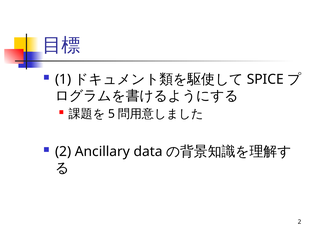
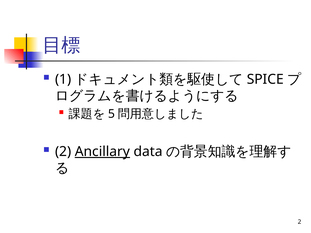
Ancillary underline: none -> present (102, 152)
